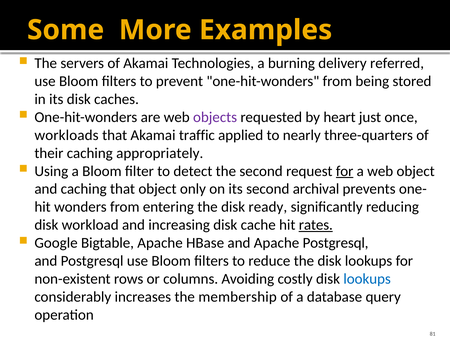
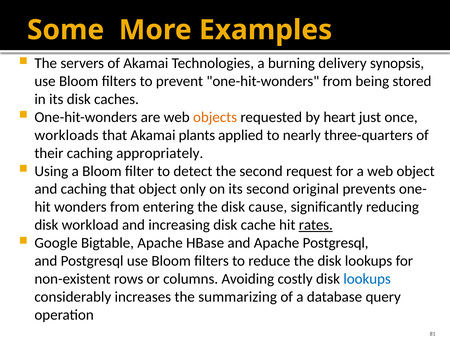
referred: referred -> synopsis (397, 63)
objects colour: purple -> orange (215, 117)
traffic: traffic -> plants (197, 135)
for underline: present -> none (345, 171)
archival: archival -> original (316, 189)
ready: ready -> cause (268, 207)
membership: membership -> summarizing (238, 297)
